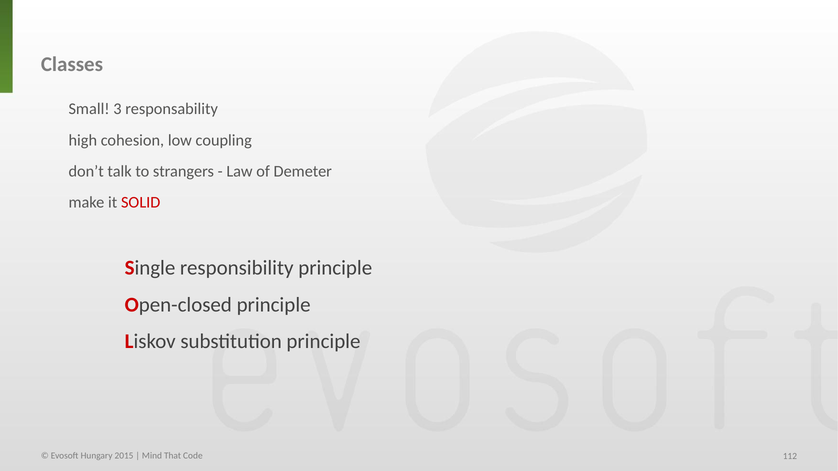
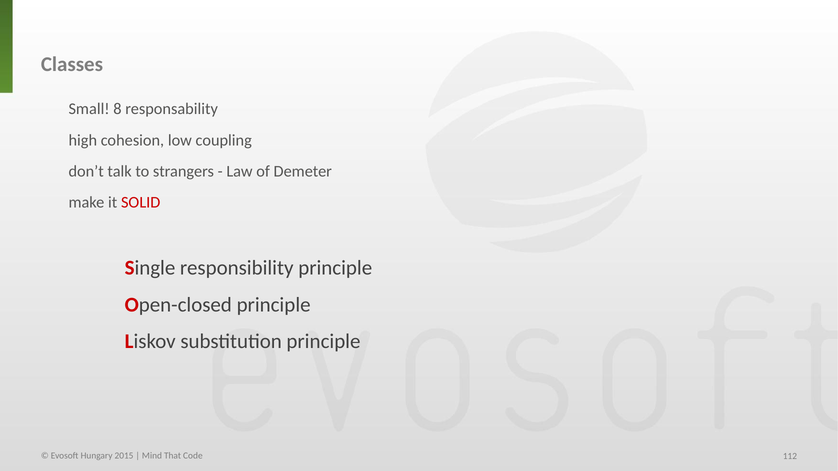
3: 3 -> 8 (117, 109)
